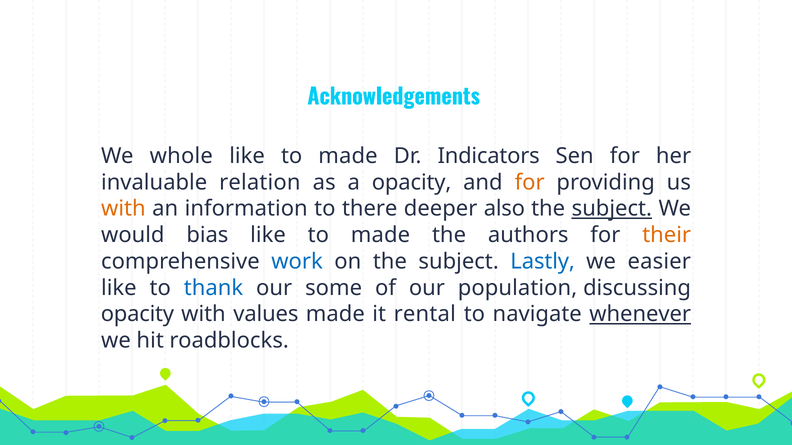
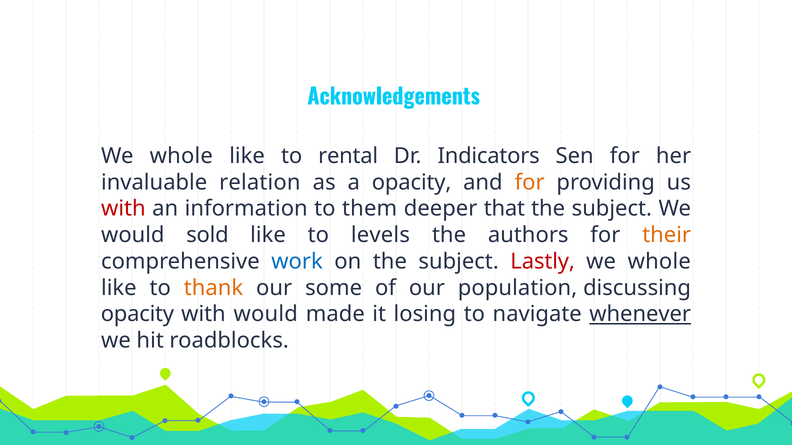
made: made -> rental (348, 156)
with colour: orange -> red (123, 209)
there: there -> them (370, 209)
also: also -> that (504, 209)
subject underline: present -> none (612, 209)
bias: bias -> sold (207, 235)
made: made -> levels (380, 235)
Lastly colour: blue -> red (543, 262)
easier: easier -> whole (659, 262)
thank colour: blue -> orange (213, 288)
with values: values -> would (266, 315)
rental: rental -> losing (425, 315)
